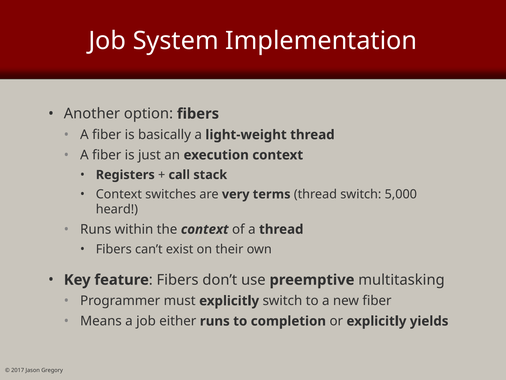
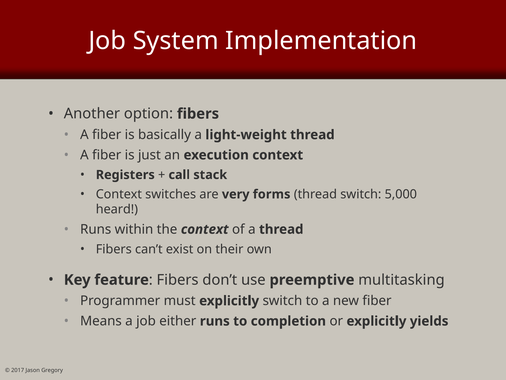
terms: terms -> forms (272, 194)
